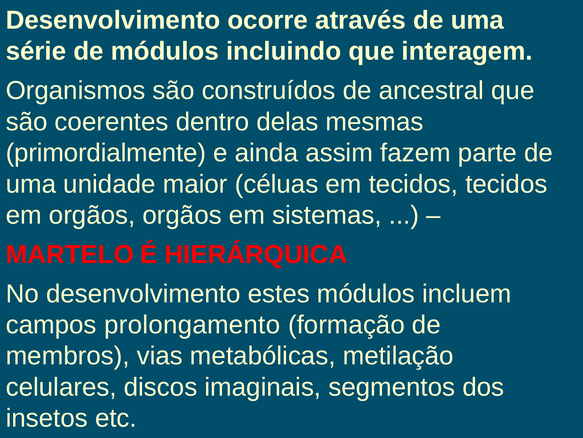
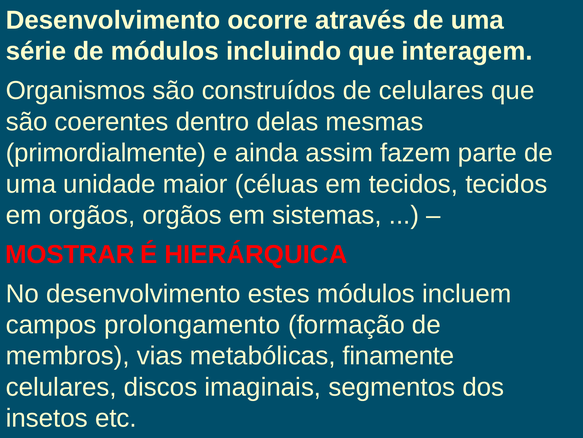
de ancestral: ancestral -> celulares (431, 91)
MARTELO: MARTELO -> MOSTRAR (70, 254)
metilação: metilação -> finamente (398, 355)
